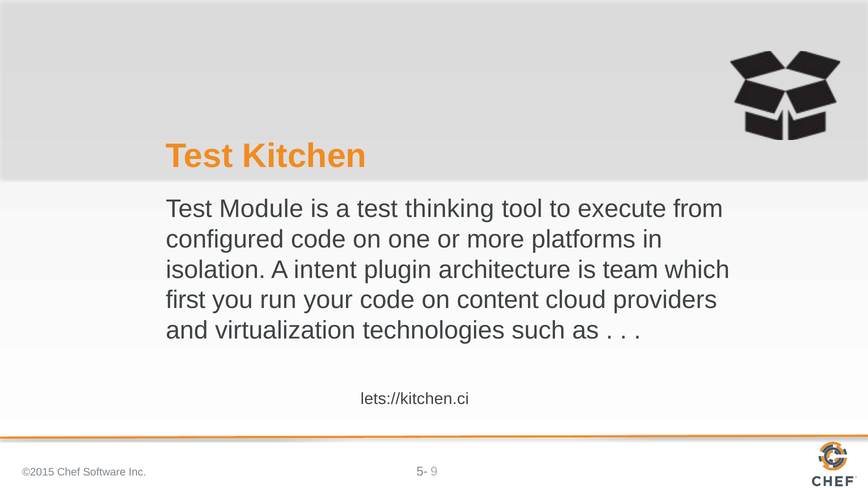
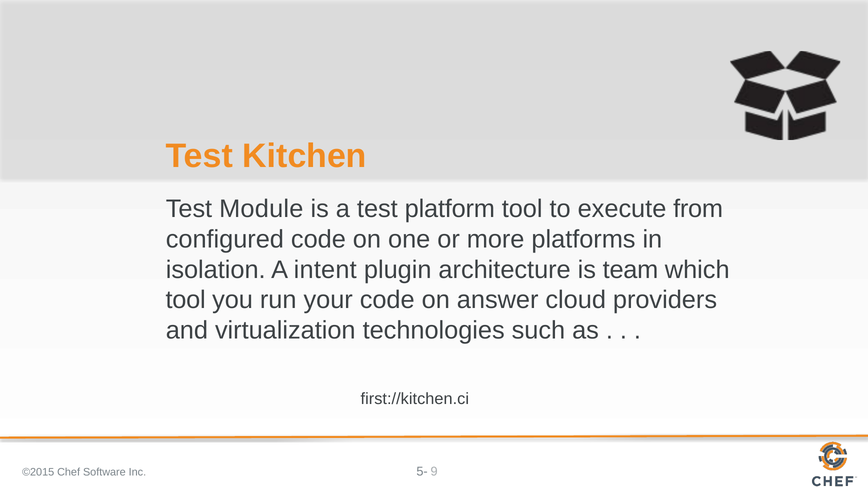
thinking: thinking -> platform (450, 209)
first: first -> tool (186, 300)
content: content -> answer (498, 300)
lets://kitchen.ci: lets://kitchen.ci -> first://kitchen.ci (415, 399)
